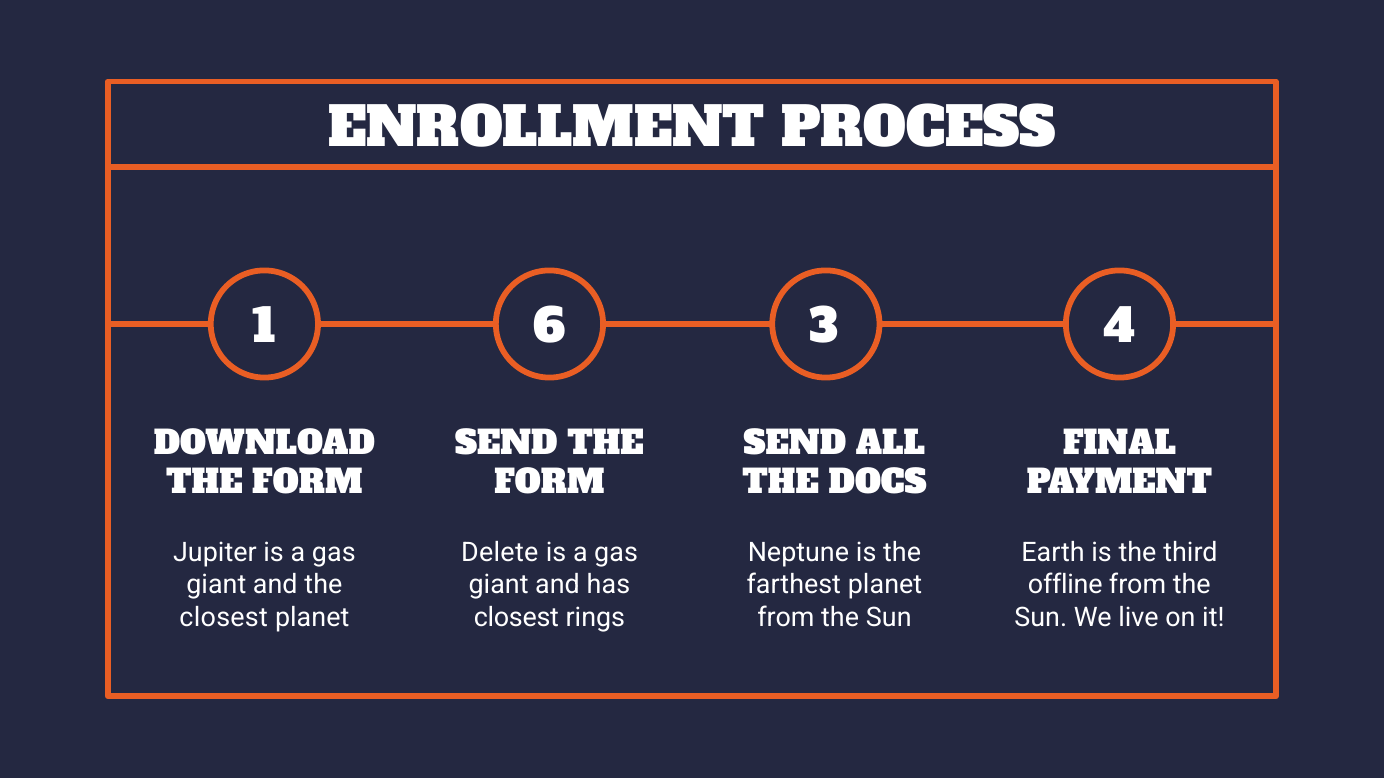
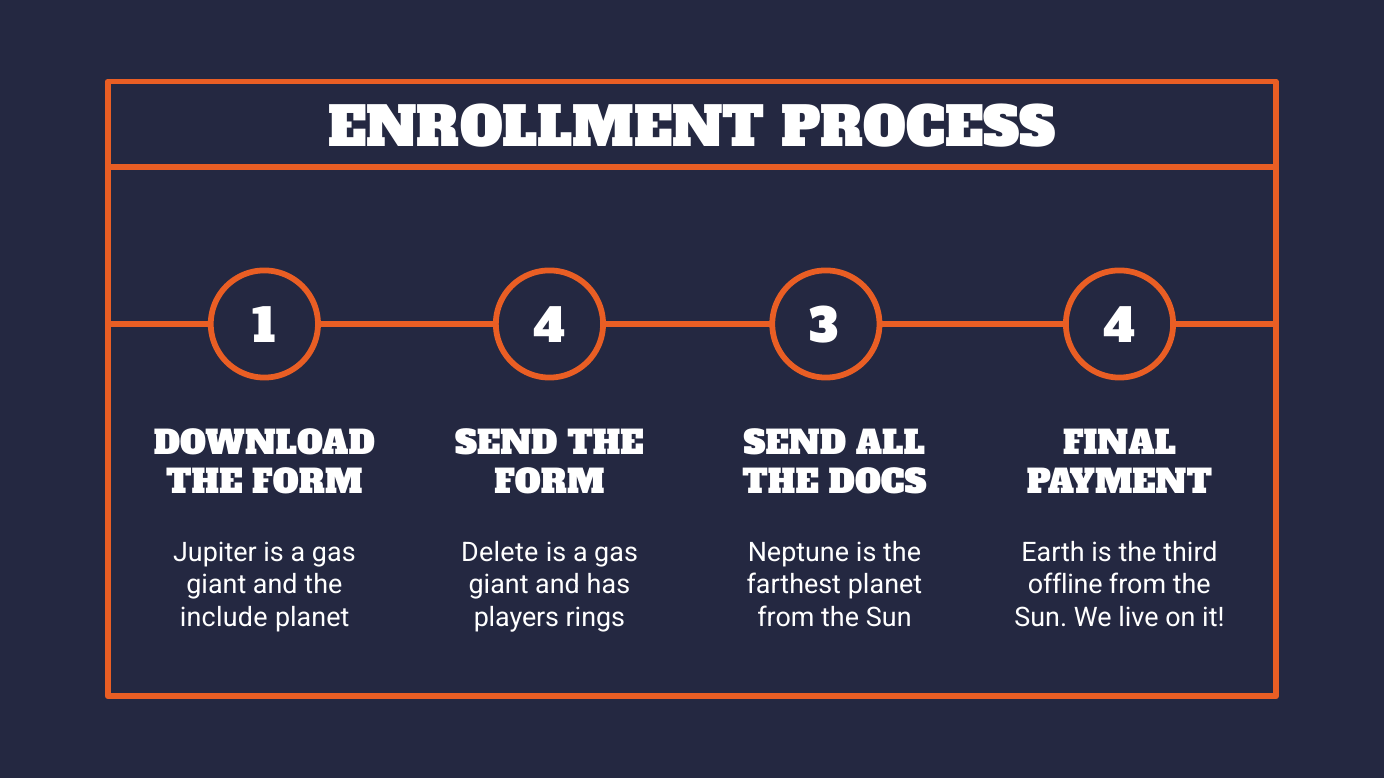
1 6: 6 -> 4 (550, 327)
closest: closest -> include (224, 618)
closest: closest -> players (516, 618)
